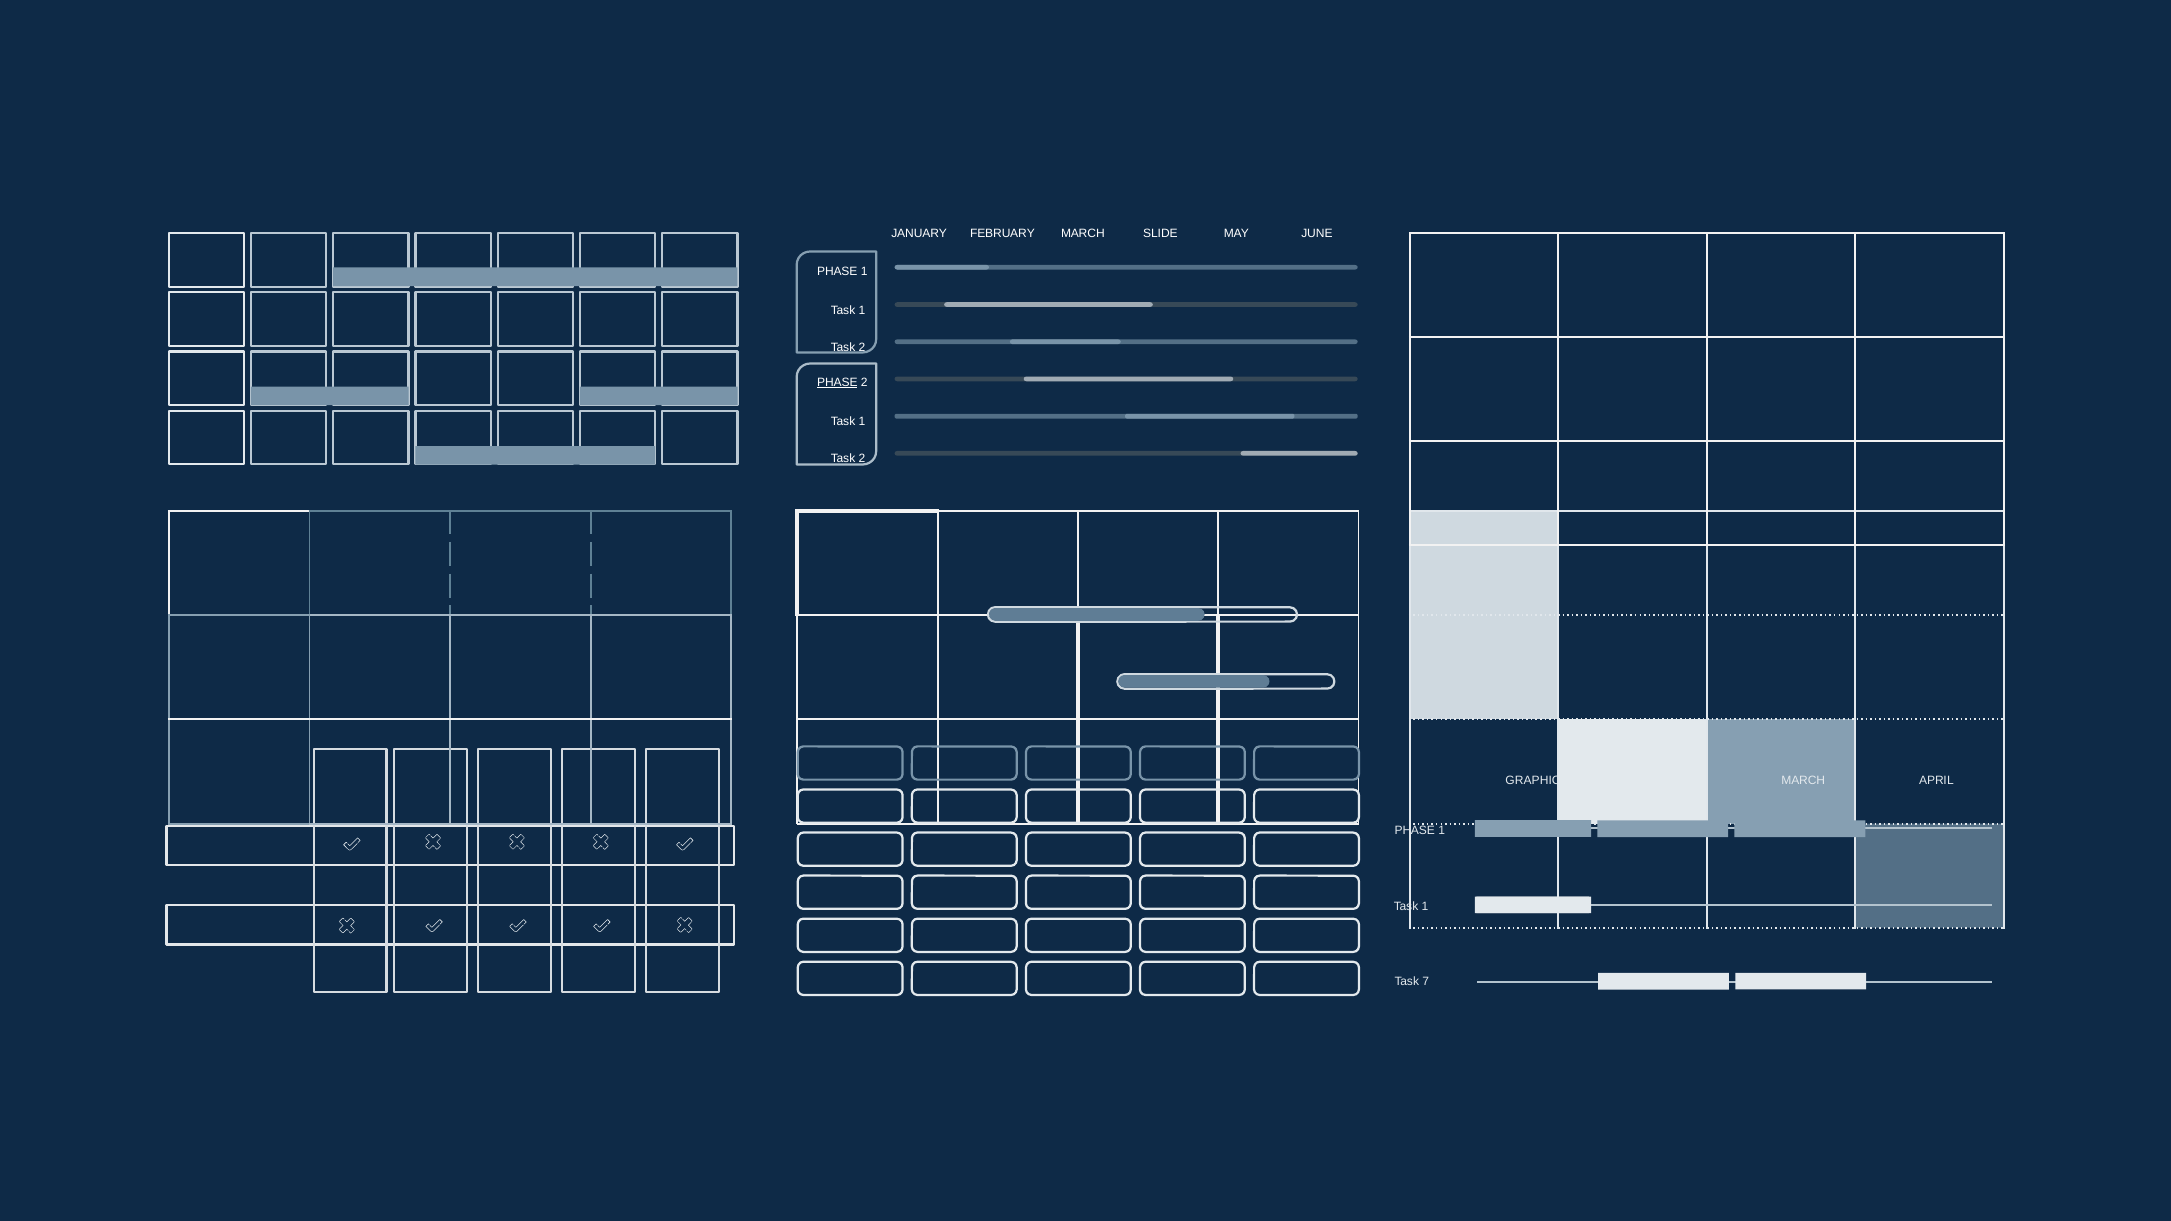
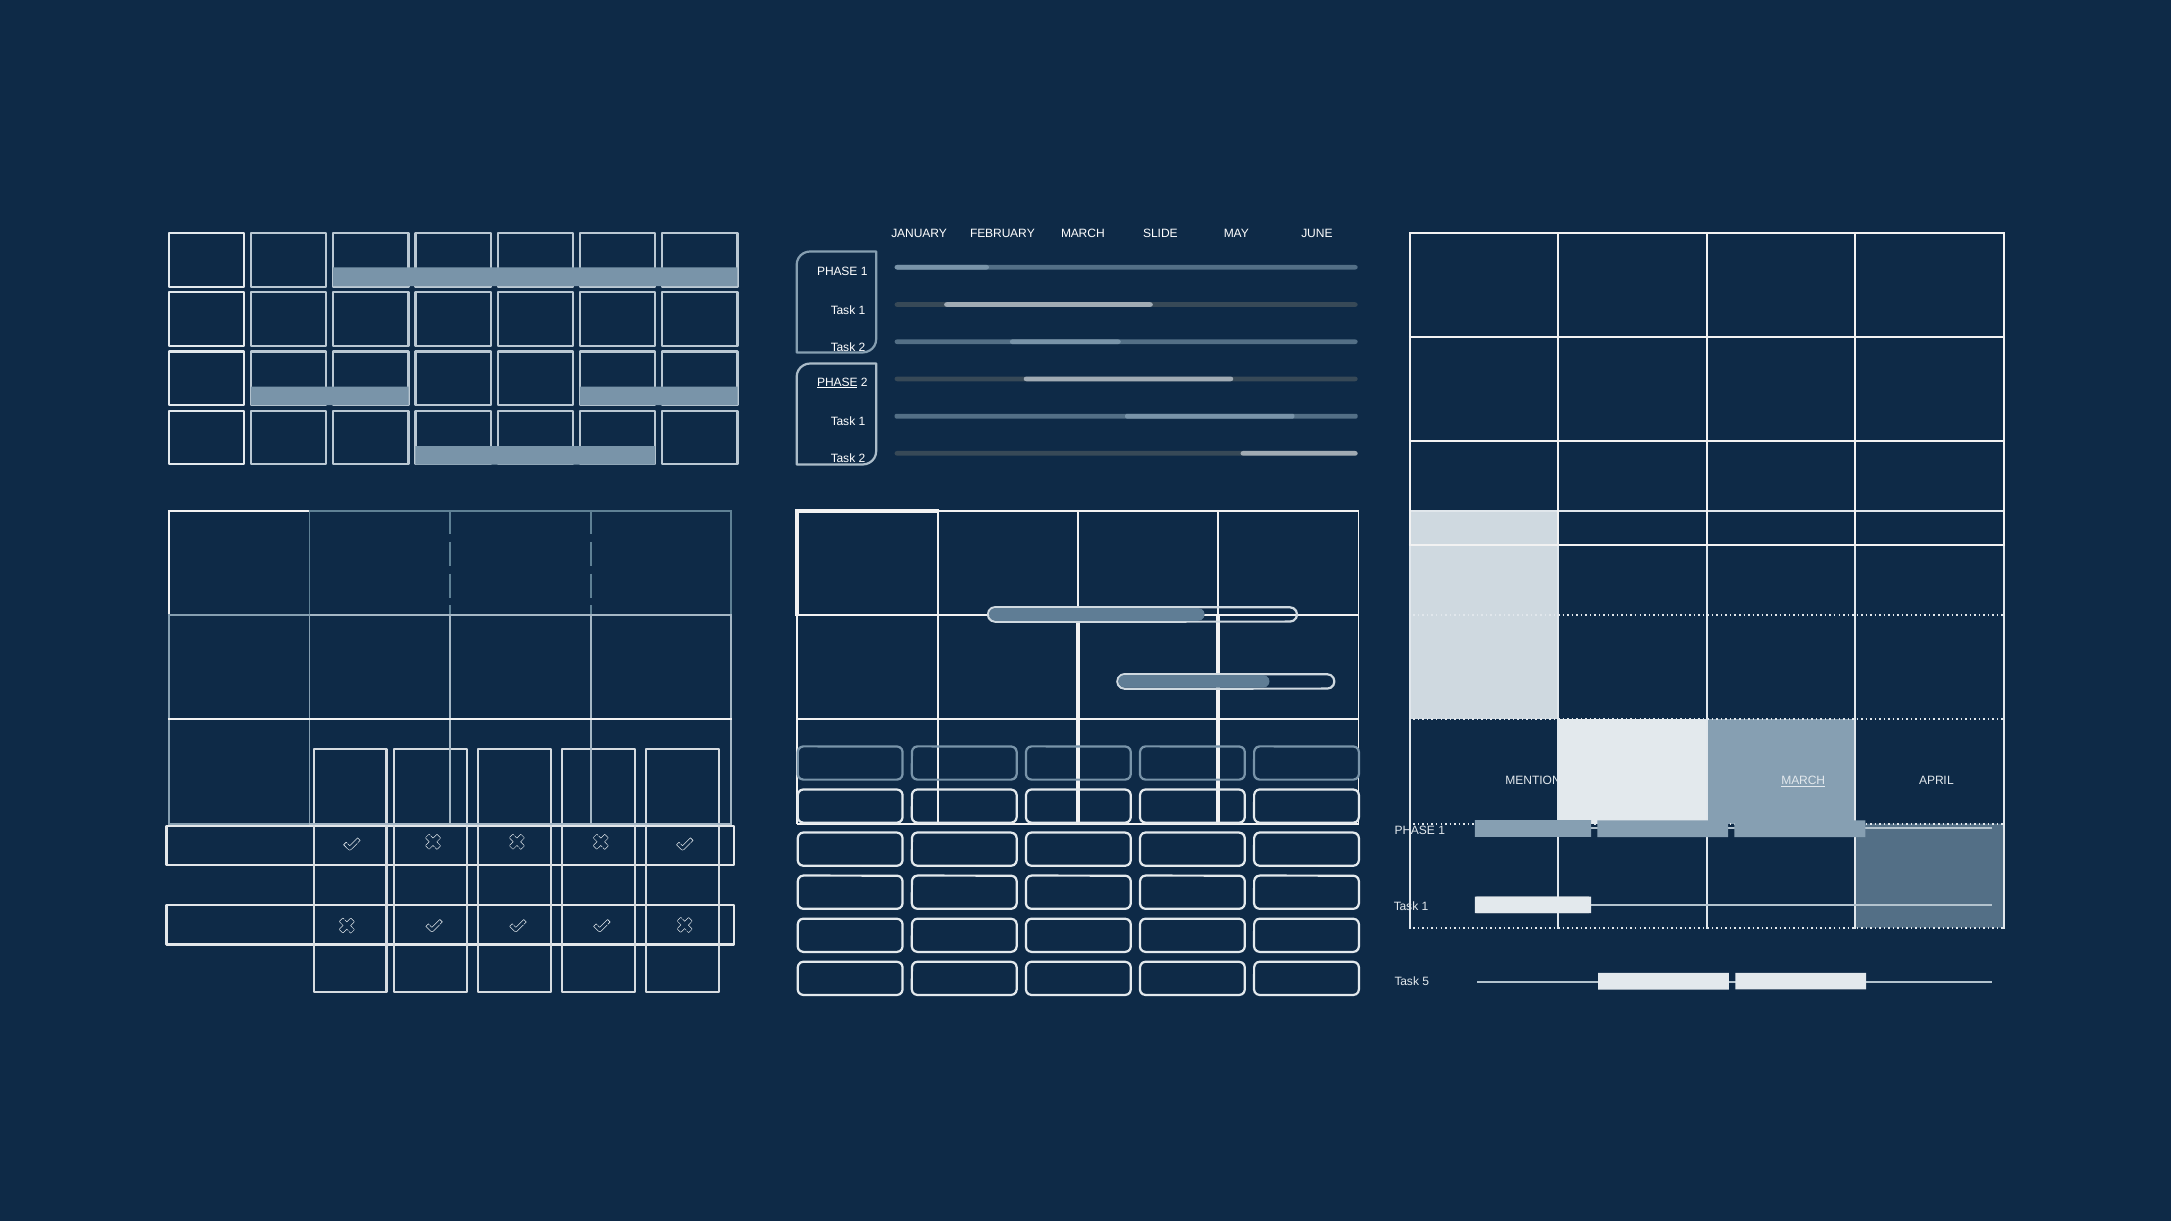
GRAPHIC: GRAPHIC -> MENTION (1533, 781)
MARCH underline: none -> present (1803, 781)
7: 7 -> 5 (1426, 982)
